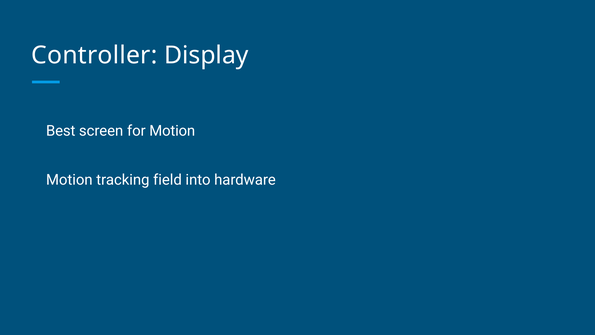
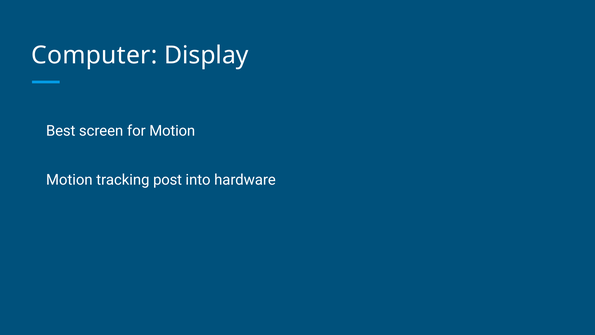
Controller: Controller -> Computer (94, 55)
field: field -> post (168, 180)
